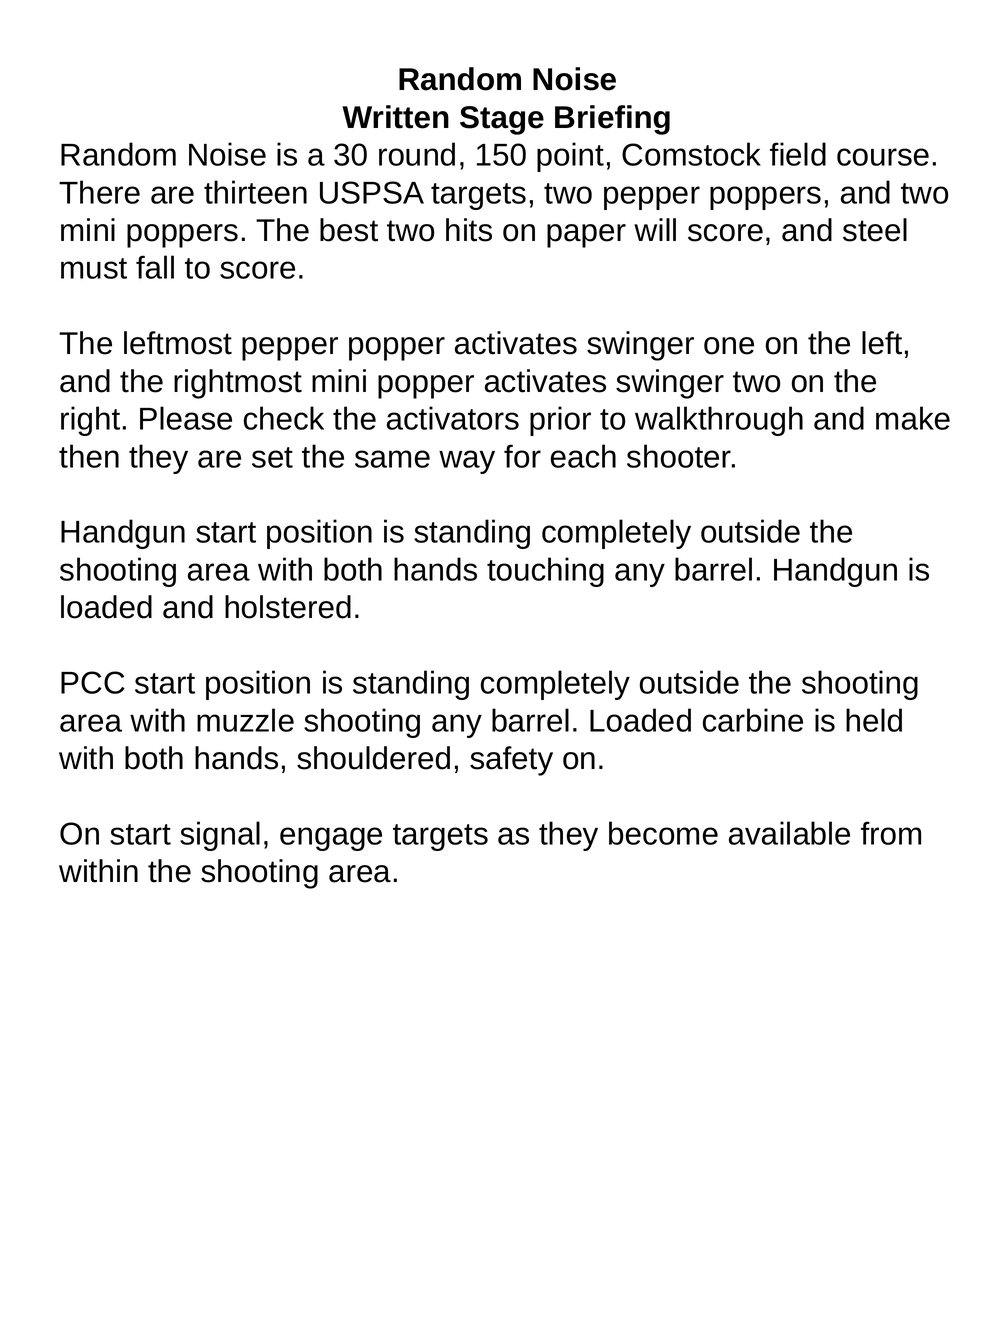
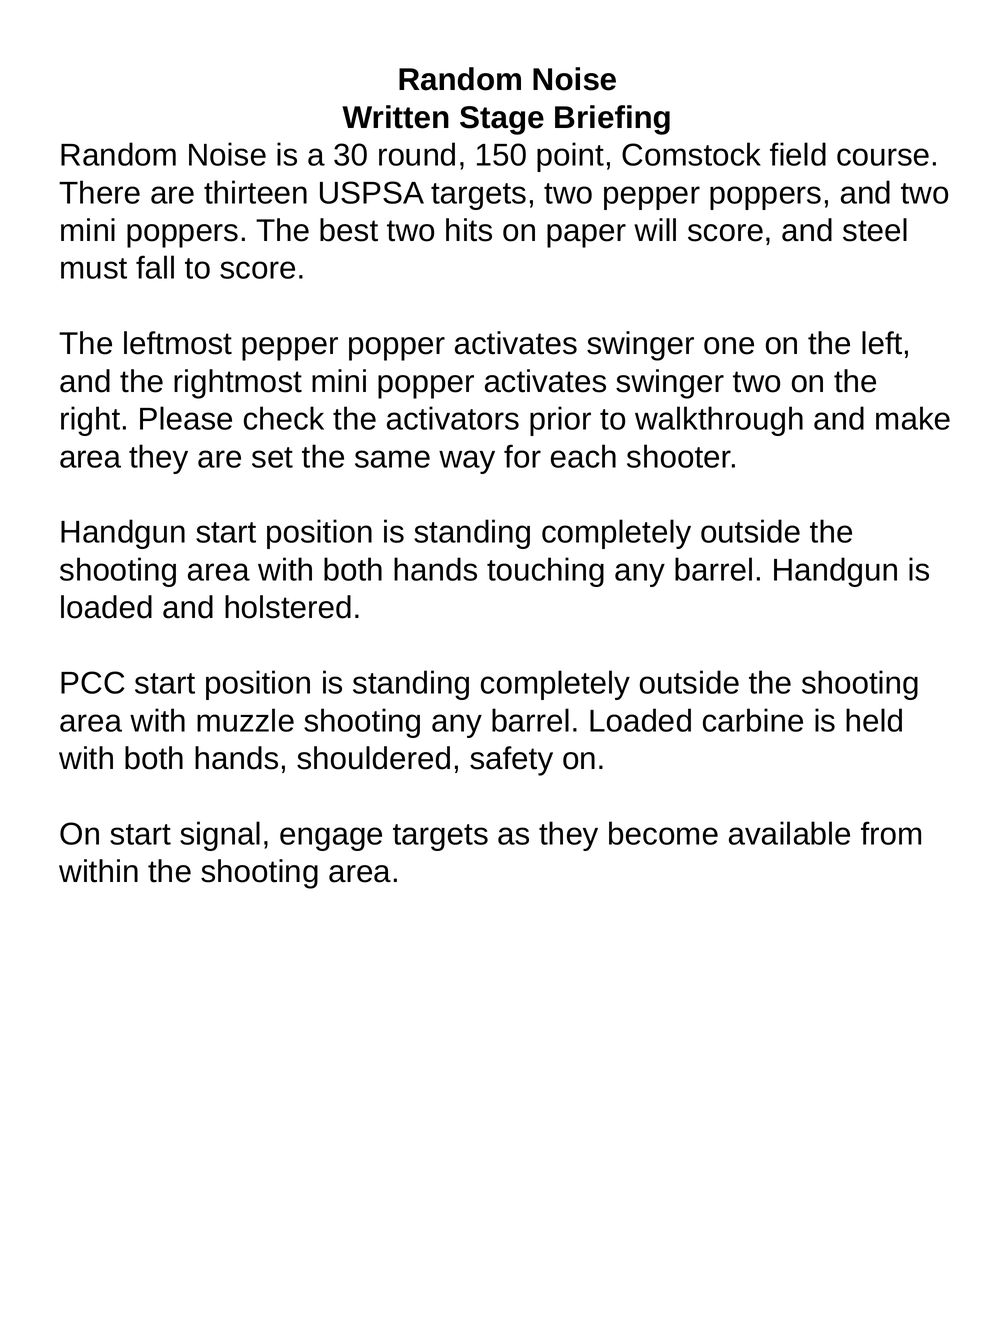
then: then -> area (90, 457)
